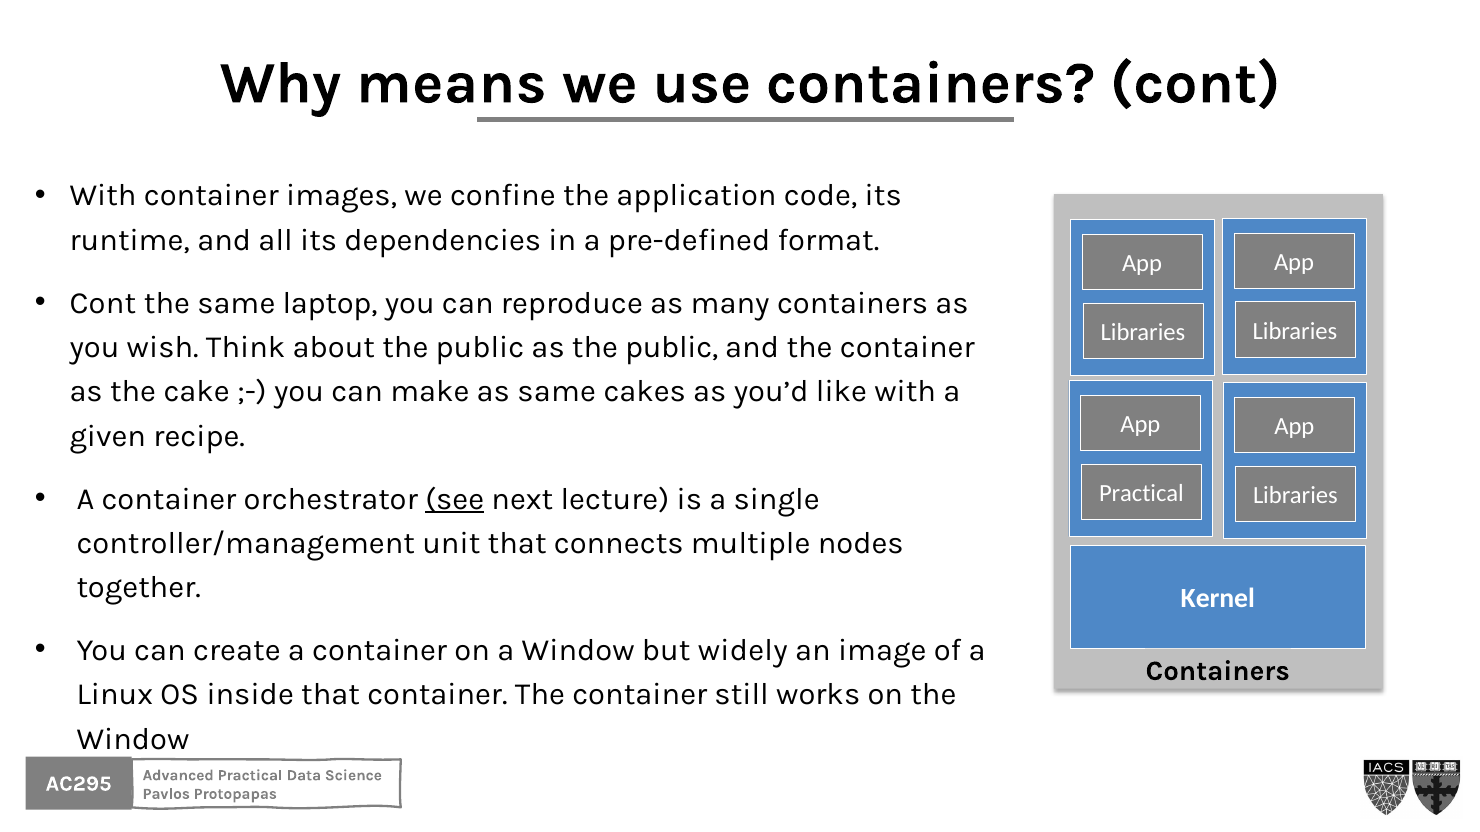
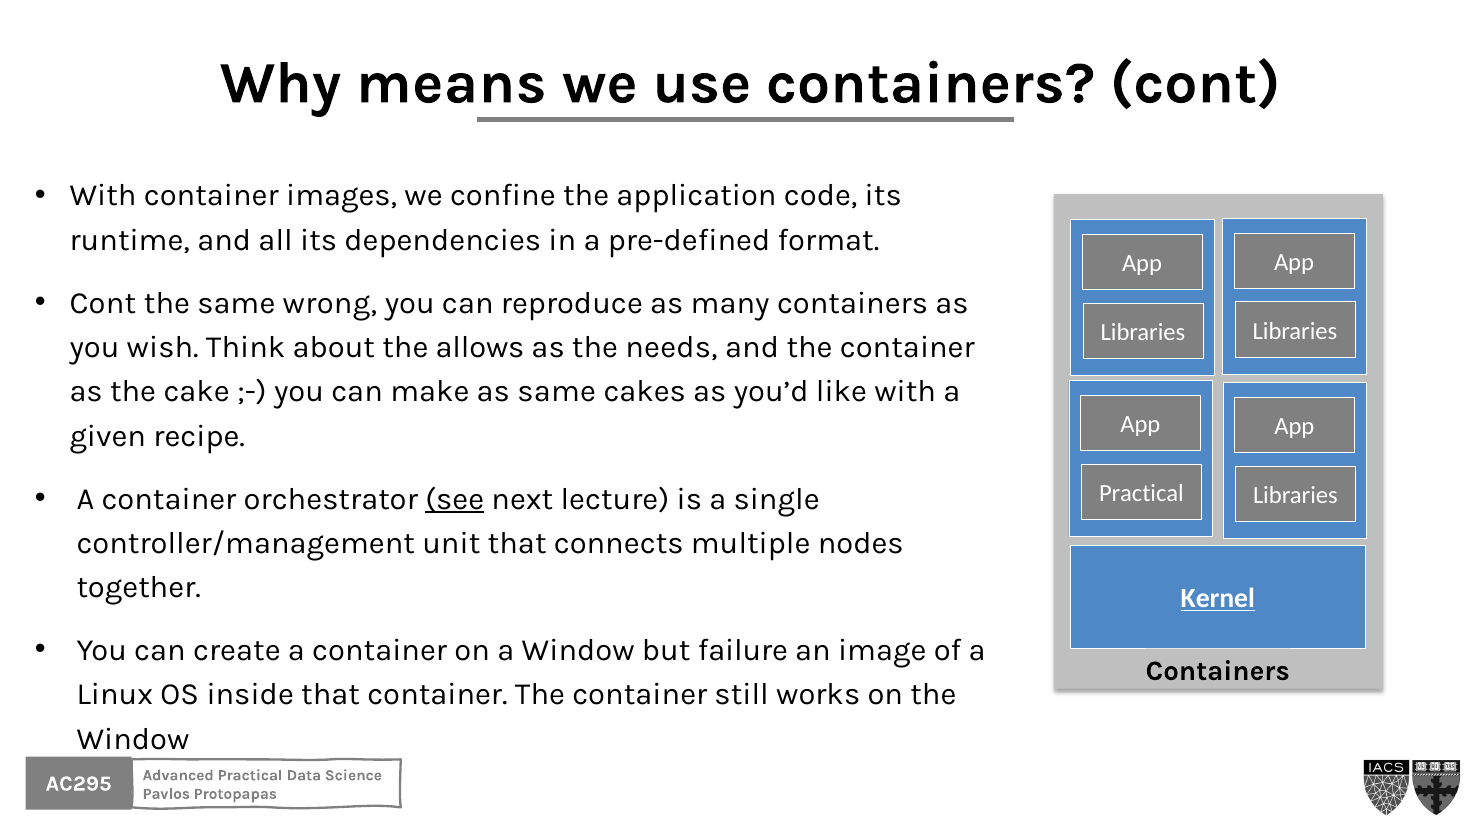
laptop: laptop -> wrong (330, 303)
about the public: public -> allows (480, 347)
as the public: public -> needs (672, 347)
Kernel underline: none -> present (1218, 599)
widely: widely -> failure (743, 651)
